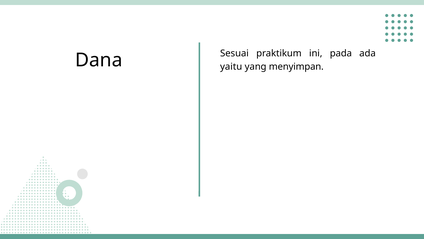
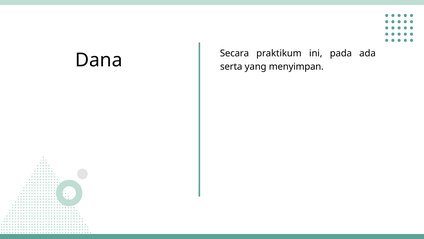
Sesuai: Sesuai -> Secara (234, 53)
yaitu: yaitu -> serta (231, 67)
